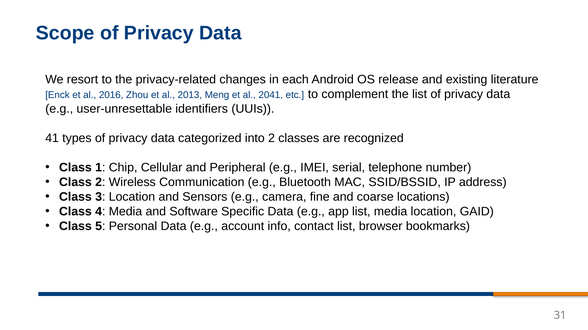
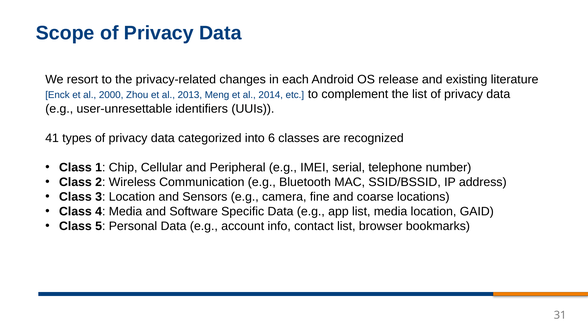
2016: 2016 -> 2000 (111, 95)
2041: 2041 -> 2014 (271, 95)
into 2: 2 -> 6 (272, 138)
